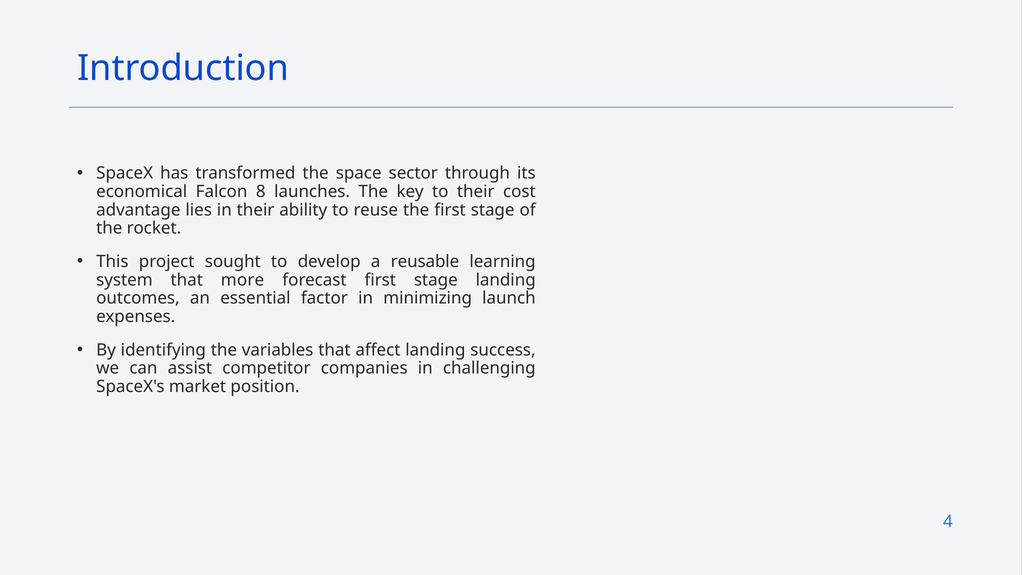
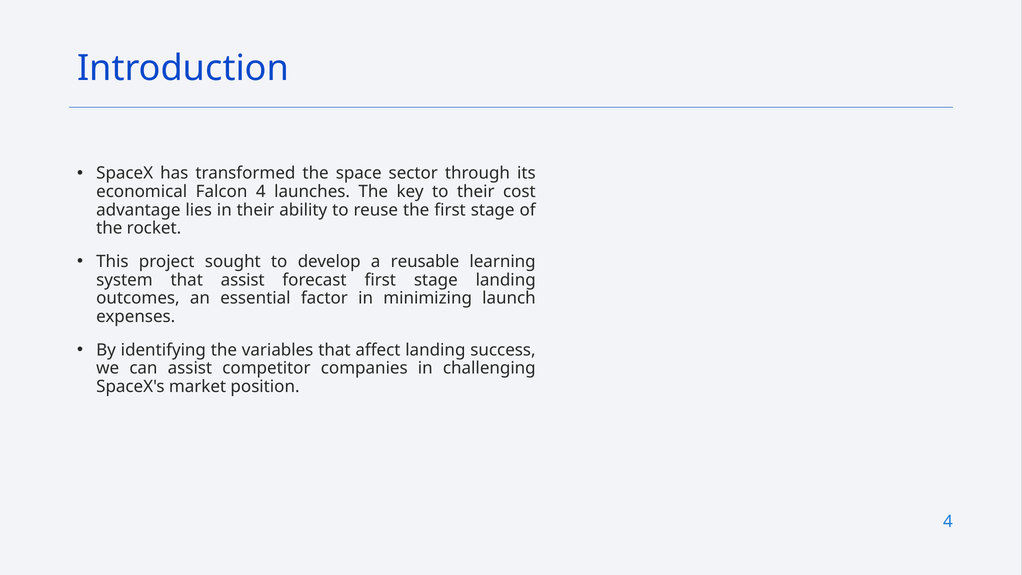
Falcon 8: 8 -> 4 (261, 192)
that more: more -> assist (243, 280)
